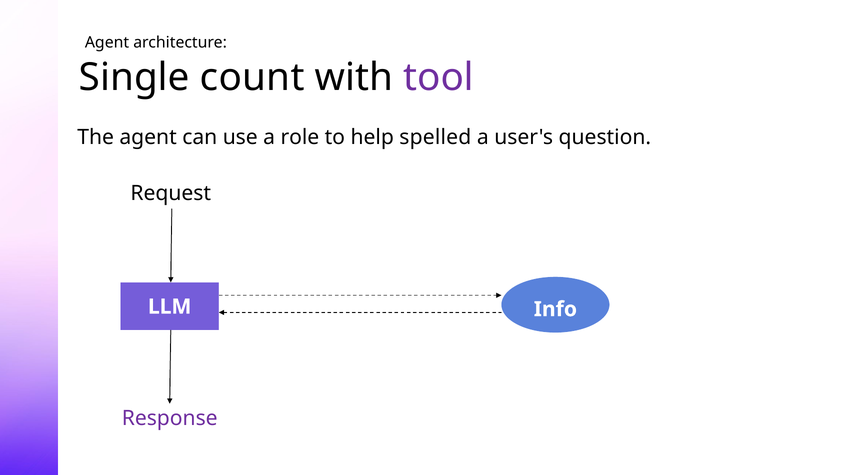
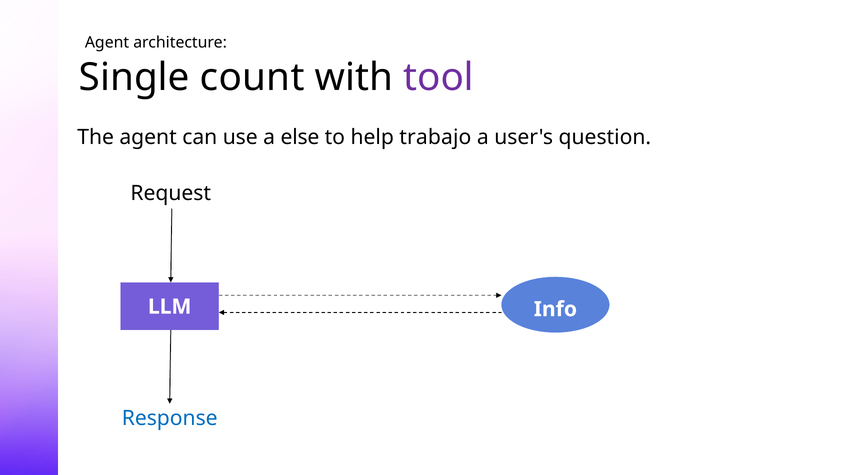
role: role -> else (300, 137)
spelled: spelled -> trabajo (435, 137)
Response colour: purple -> blue (170, 418)
